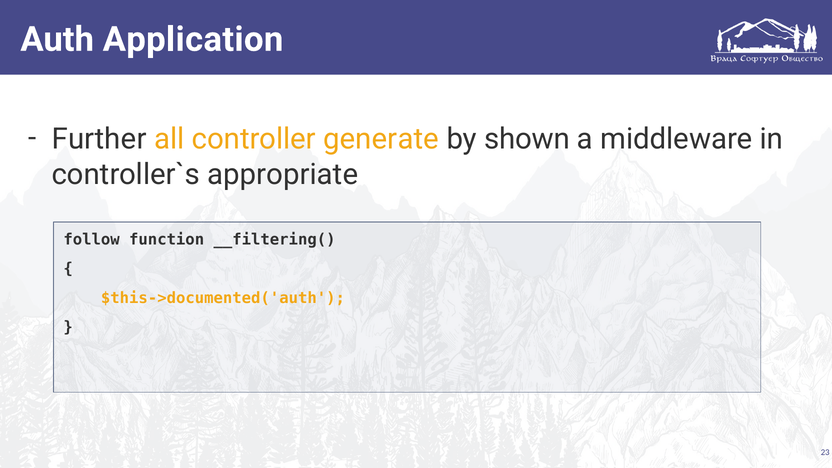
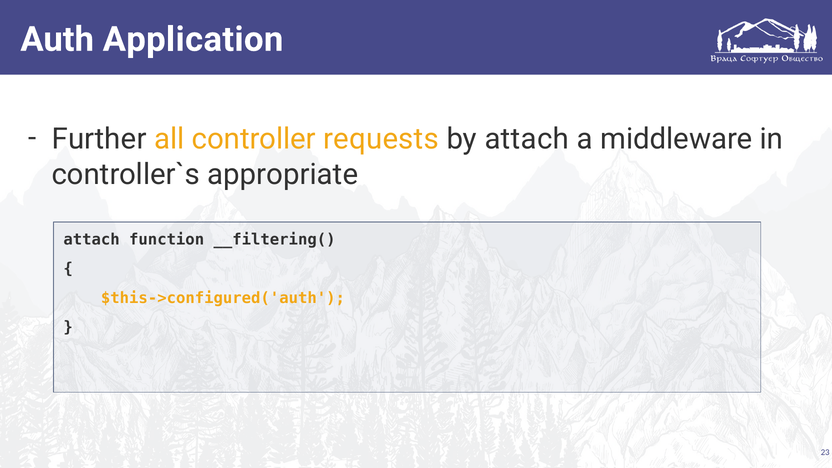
generate: generate -> requests (381, 139)
by shown: shown -> attach (527, 139)
follow: follow -> attach (92, 240)
$this->documented('auth: $this->documented('auth -> $this->configured('auth (223, 298)
